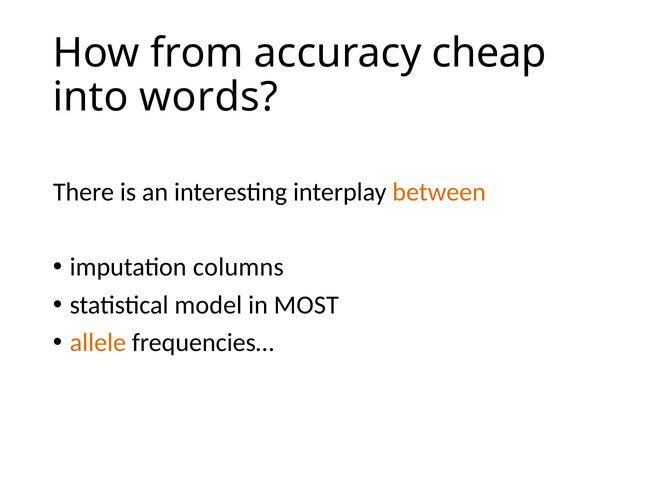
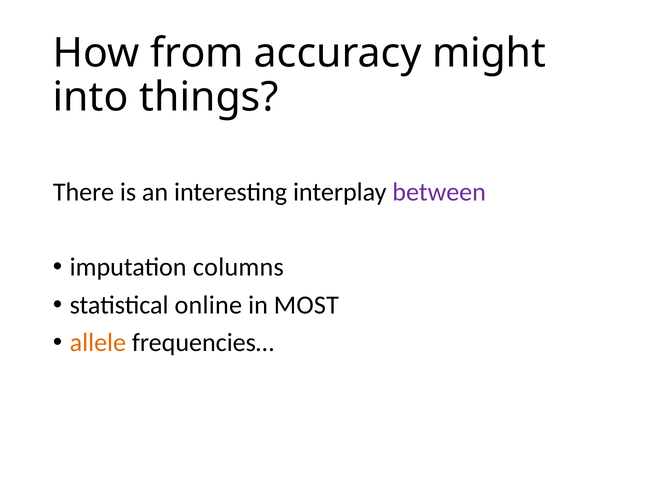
cheap: cheap -> might (489, 53)
words: words -> things (209, 97)
between colour: orange -> purple (439, 192)
model: model -> online (208, 305)
